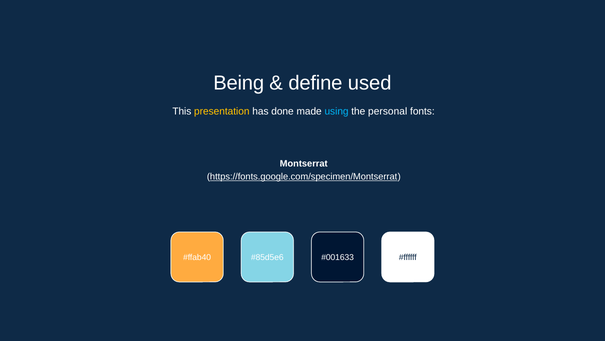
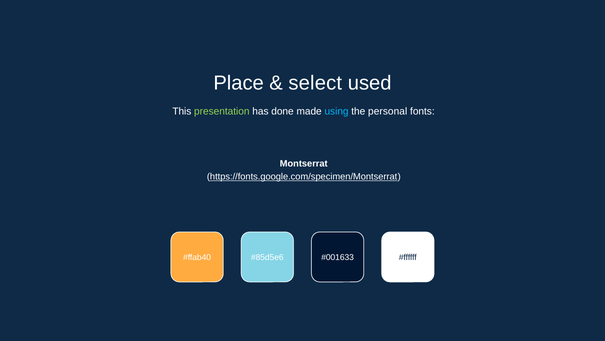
Being: Being -> Place (239, 83)
define: define -> select (315, 83)
presentation colour: yellow -> light green (222, 111)
